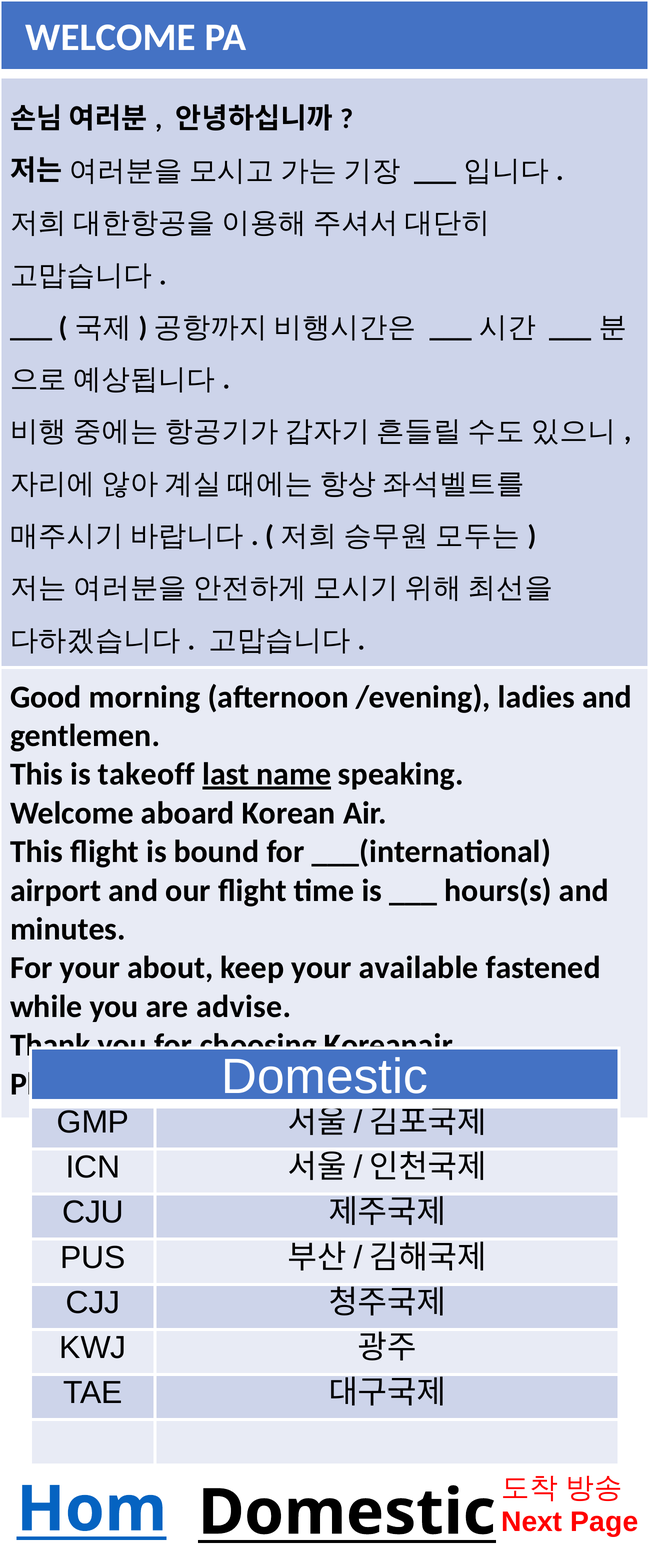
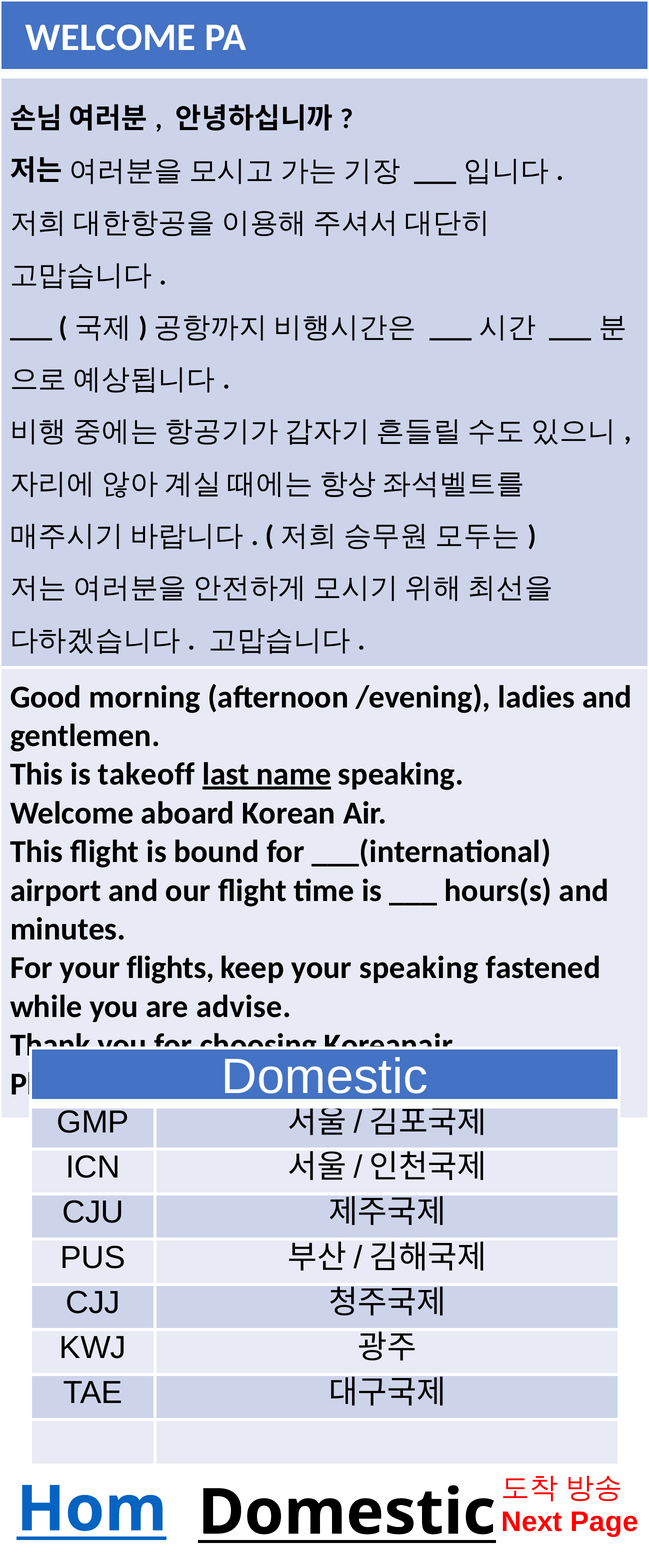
about: about -> flights (170, 968)
your available: available -> speaking (419, 968)
